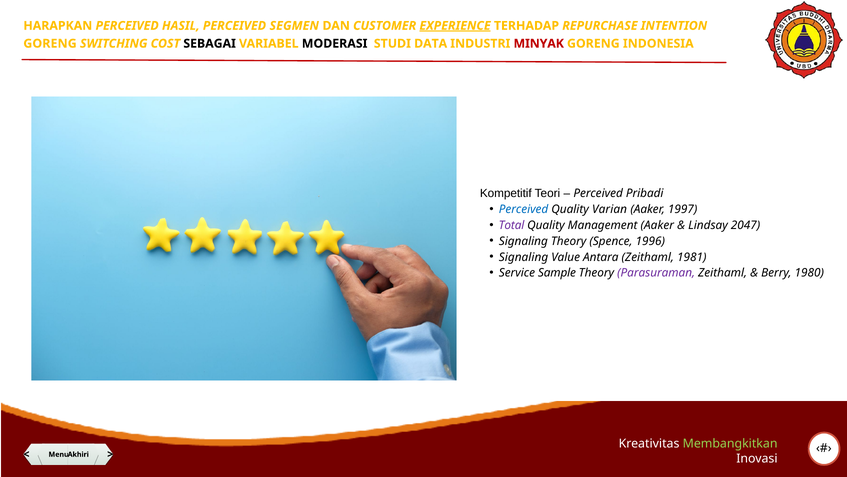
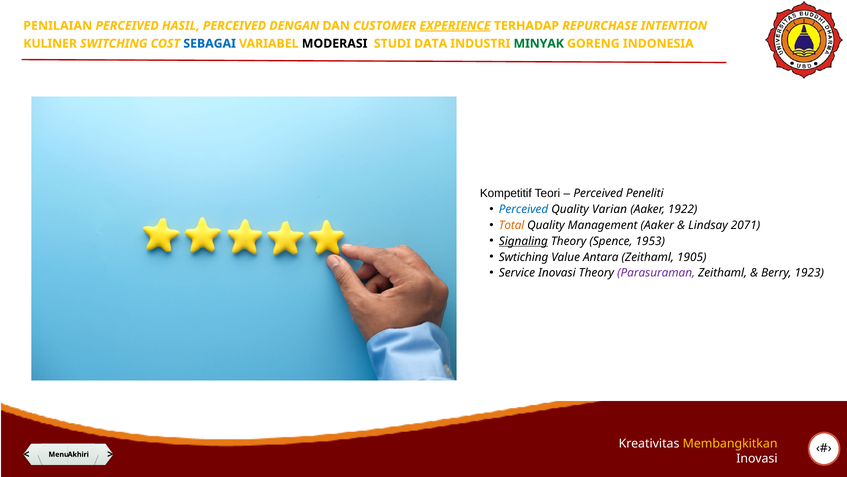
HARAPKAN: HARAPKAN -> PENILAIAN (58, 26)
SEGMEN: SEGMEN -> DENGAN (294, 26)
GORENG: GORENG -> KULINER (50, 44)
SEBAGAI colour: black -> blue (210, 44)
MINYAK colour: red -> green (539, 44)
Pribadi: Pribadi -> Peneliti (645, 193)
1997: 1997 -> 1922 (683, 209)
Total colour: purple -> orange (512, 225)
2047: 2047 -> 2071 (746, 225)
Signaling underline: none -> present (523, 241)
1996: 1996 -> 1953 (650, 241)
Signaling: Signaling -> Swtiching (524, 257)
1981: 1981 -> 1905 (692, 257)
Service Sample: Sample -> Inovasi (557, 273)
1980: 1980 -> 1923 (809, 273)
Membangkitkan colour: light green -> yellow (730, 443)
